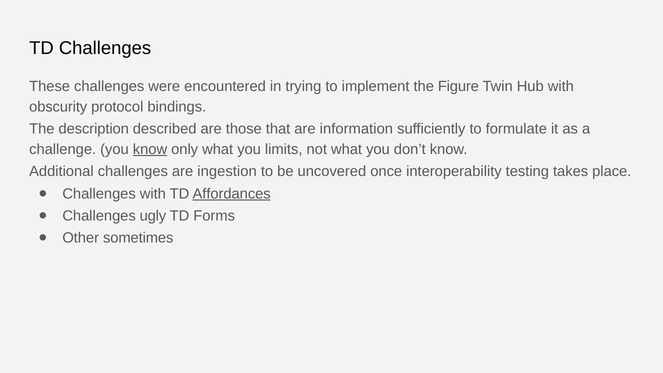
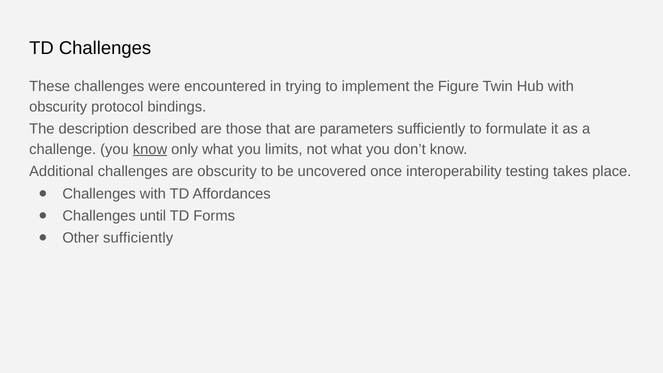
information: information -> parameters (356, 129)
are ingestion: ingestion -> obscurity (227, 171)
Affordances underline: present -> none (232, 194)
ugly: ugly -> until (153, 216)
Other sometimes: sometimes -> sufficiently (138, 238)
